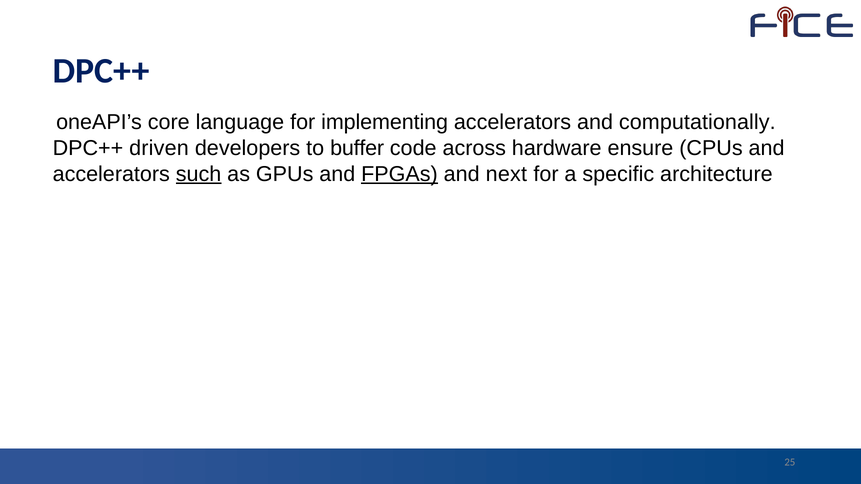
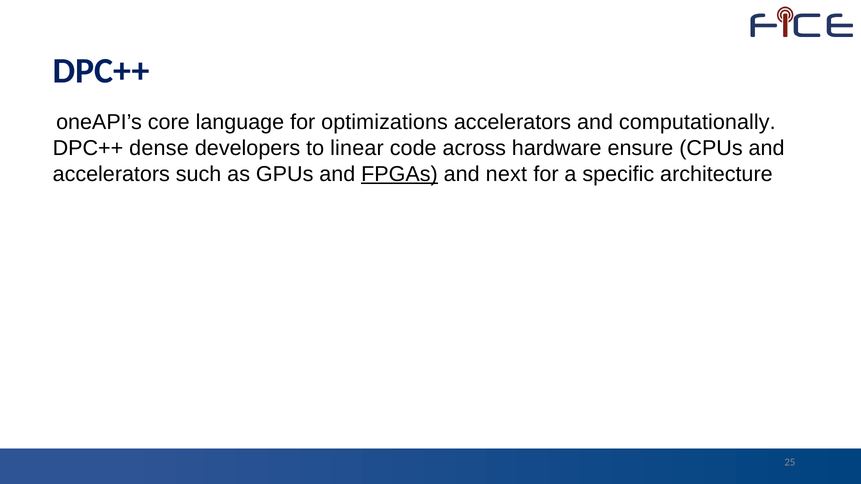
implementing: implementing -> optimizations (385, 122)
driven: driven -> dense (159, 148)
buffer: buffer -> linear (357, 148)
such underline: present -> none (199, 174)
